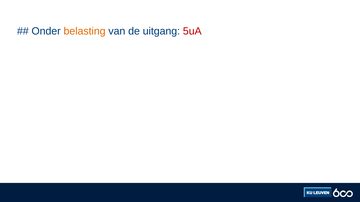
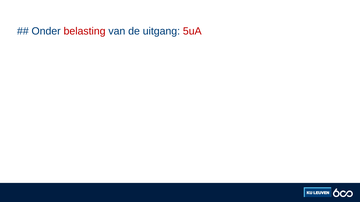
belasting colour: orange -> red (85, 31)
